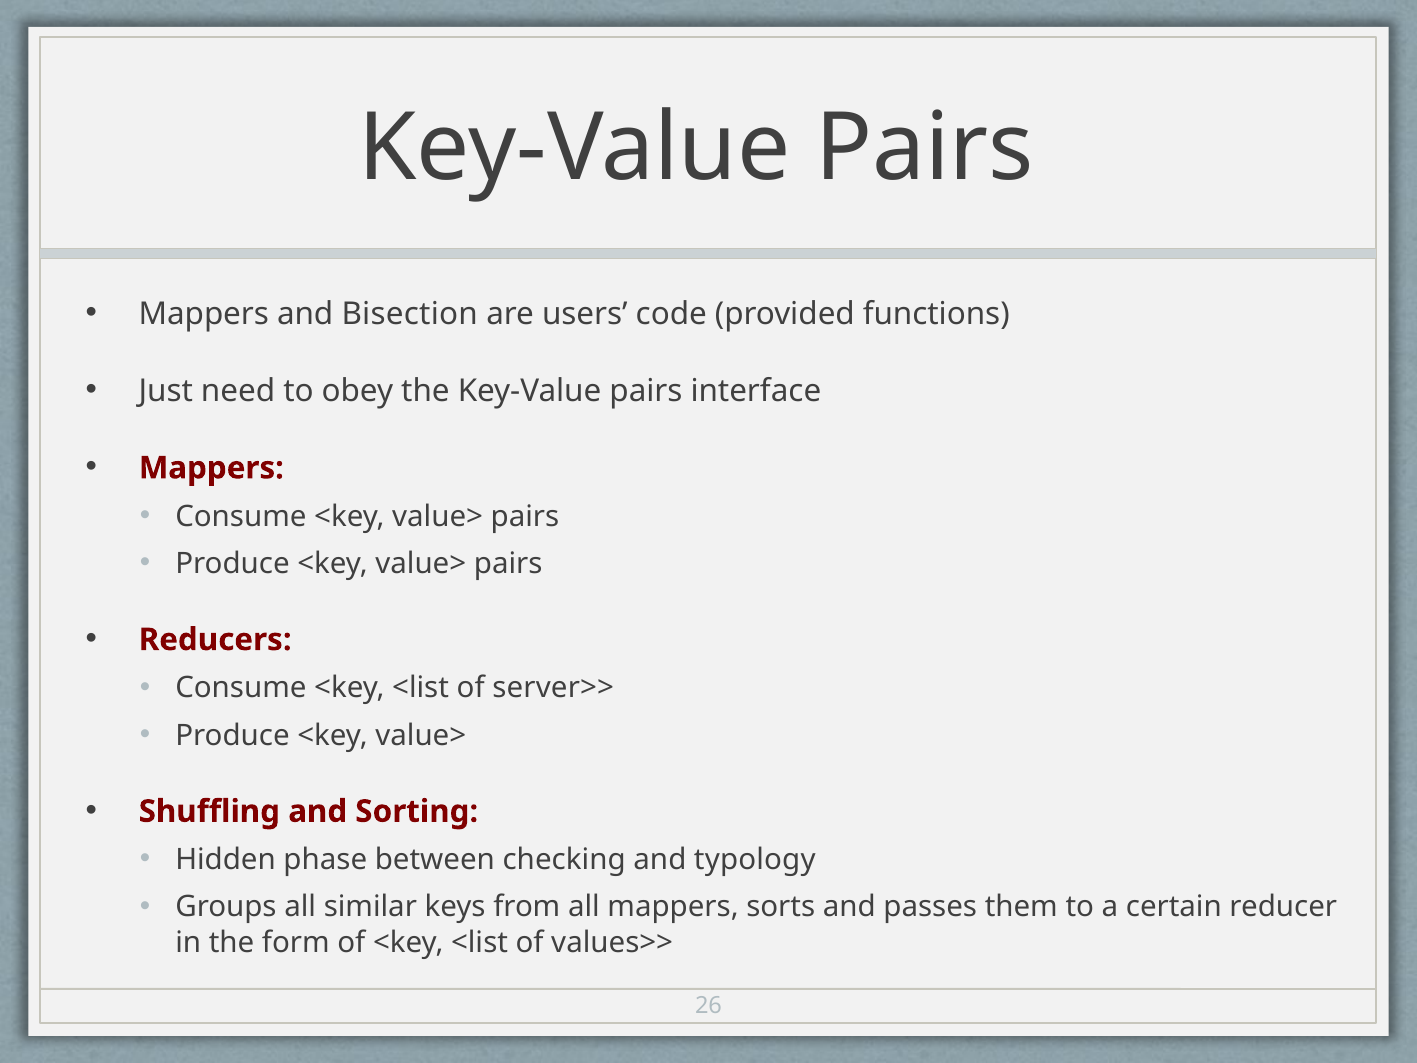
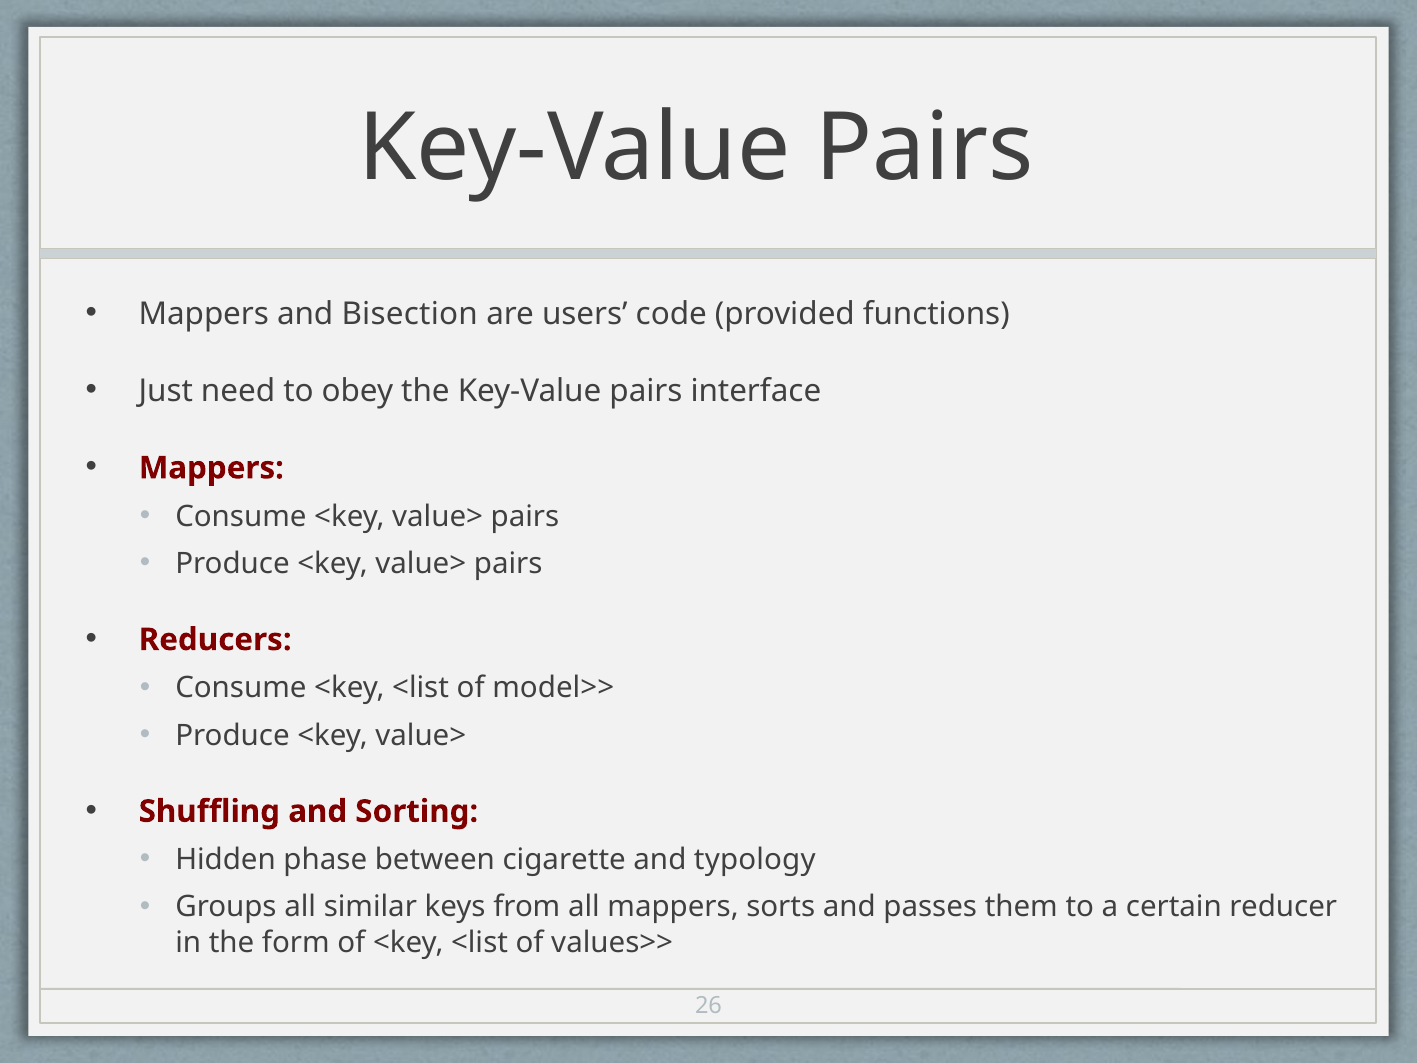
server>>: server>> -> model>> (553, 688)
checking: checking -> cigarette (564, 860)
